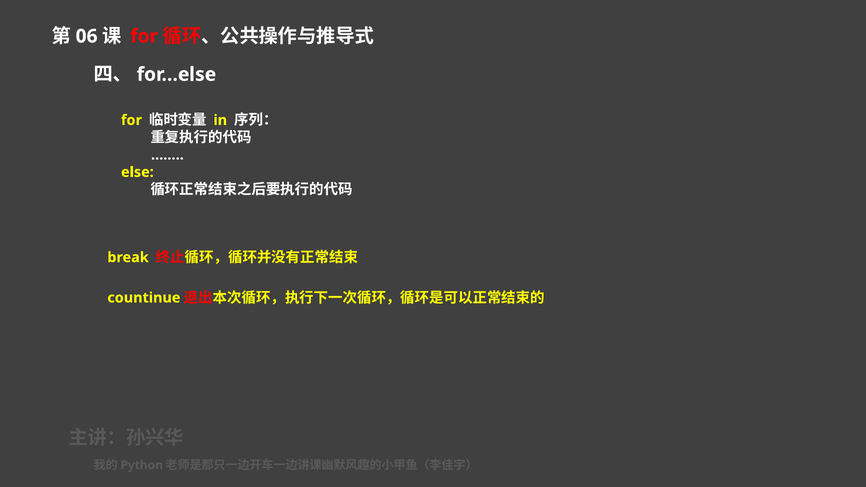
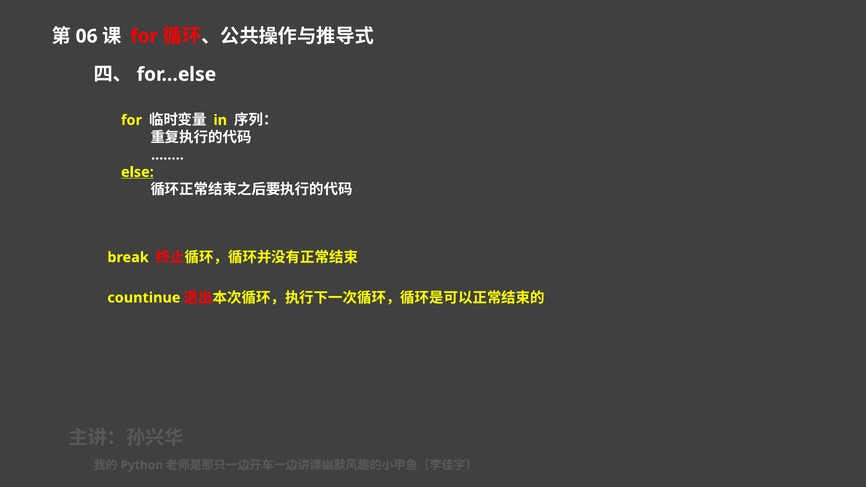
else underline: none -> present (137, 172)
